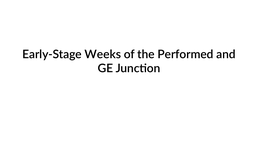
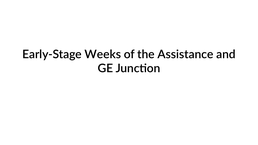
Performed: Performed -> Assistance (185, 54)
